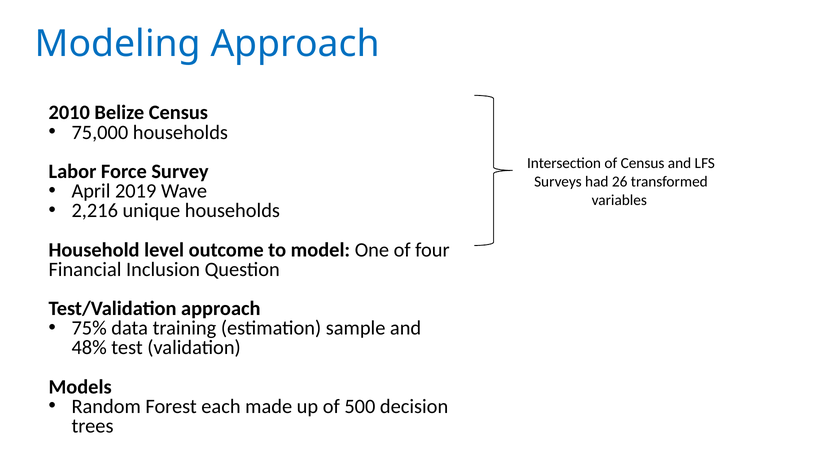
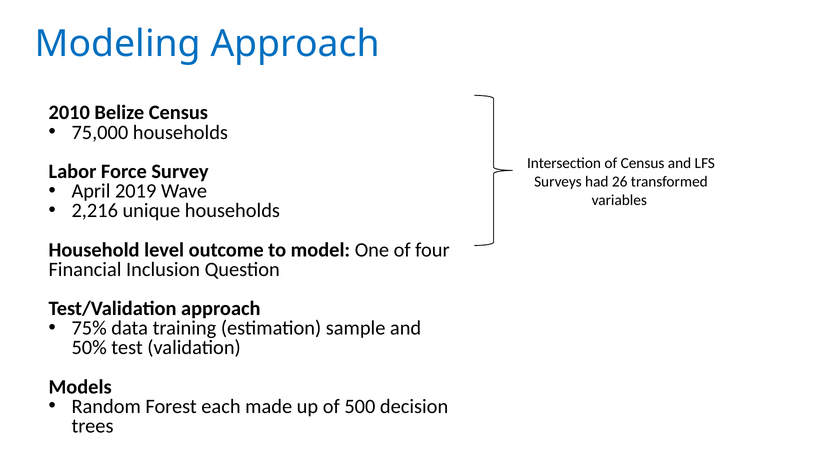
48%: 48% -> 50% (89, 348)
